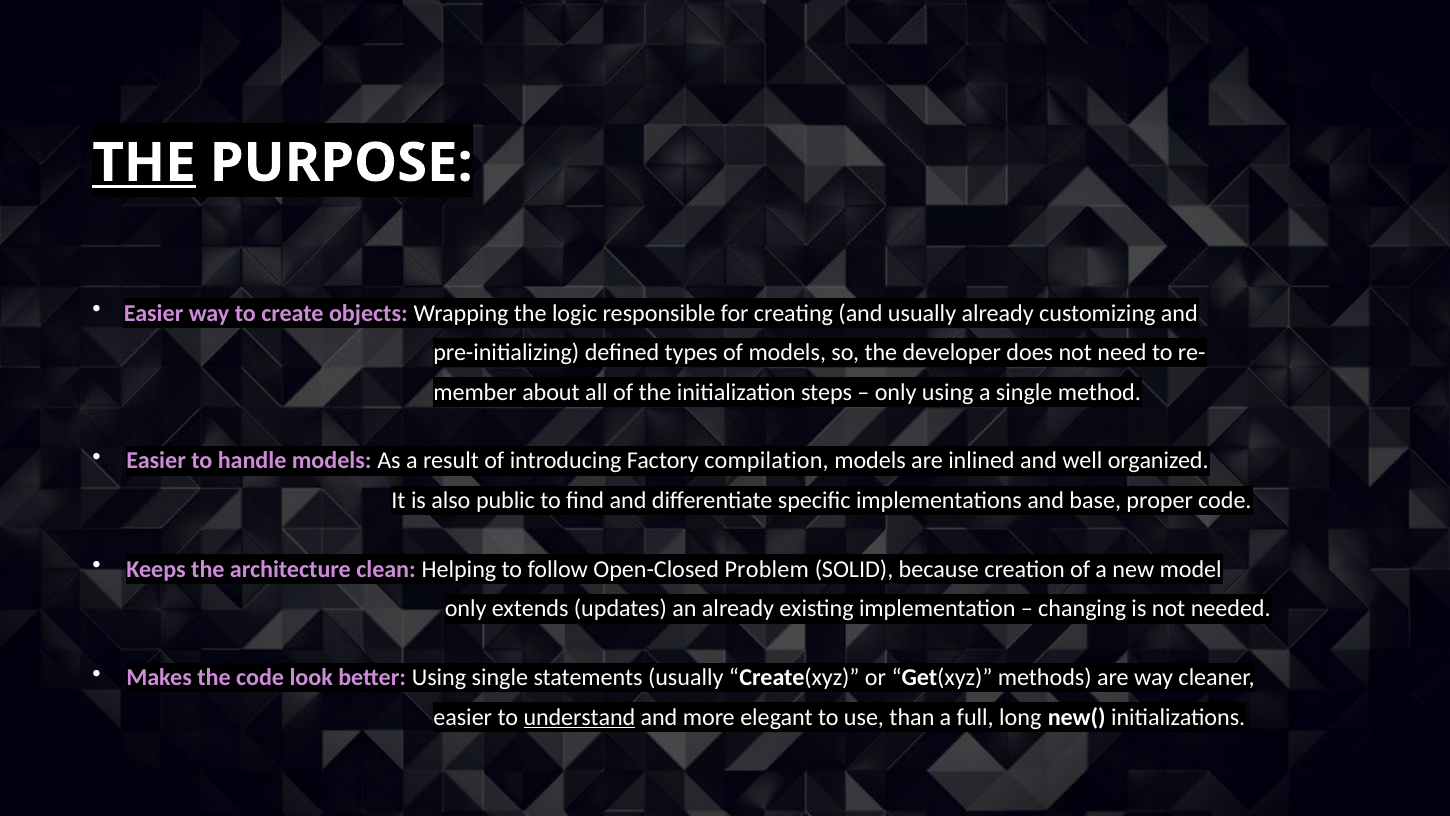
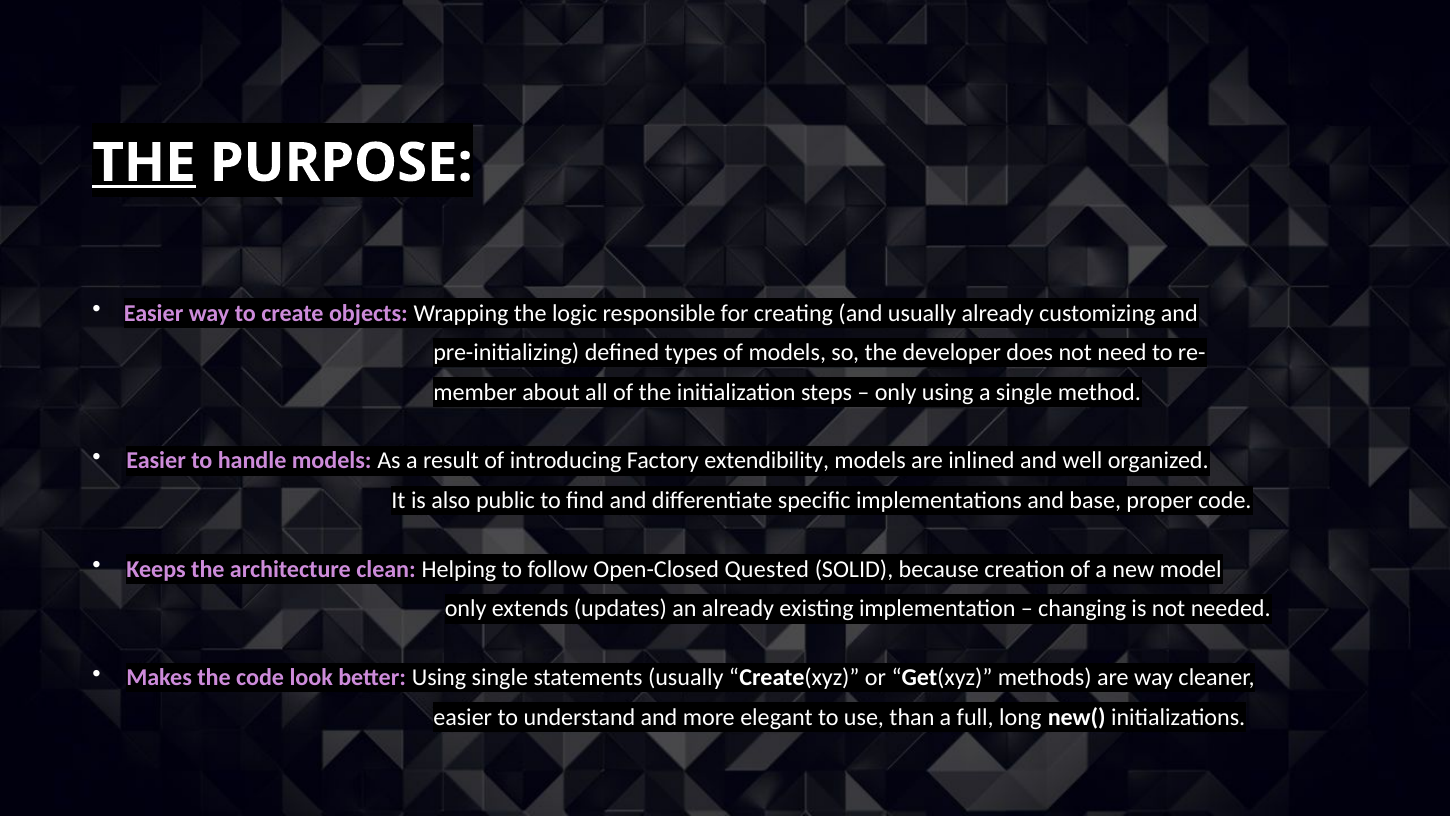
compilation: compilation -> extendibility (767, 461)
Problem: Problem -> Quested (767, 569)
understand underline: present -> none (579, 717)
